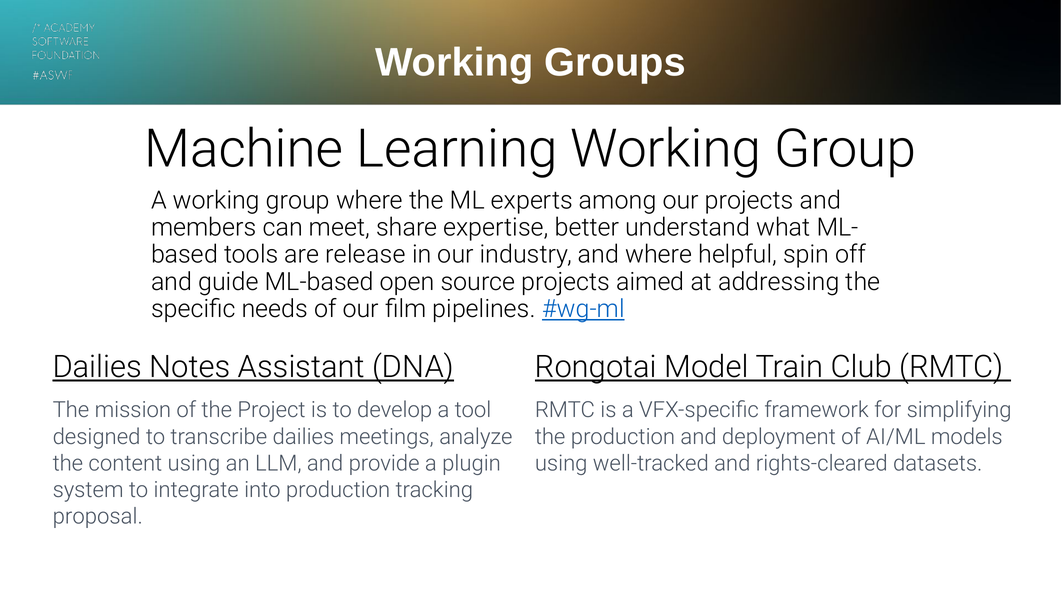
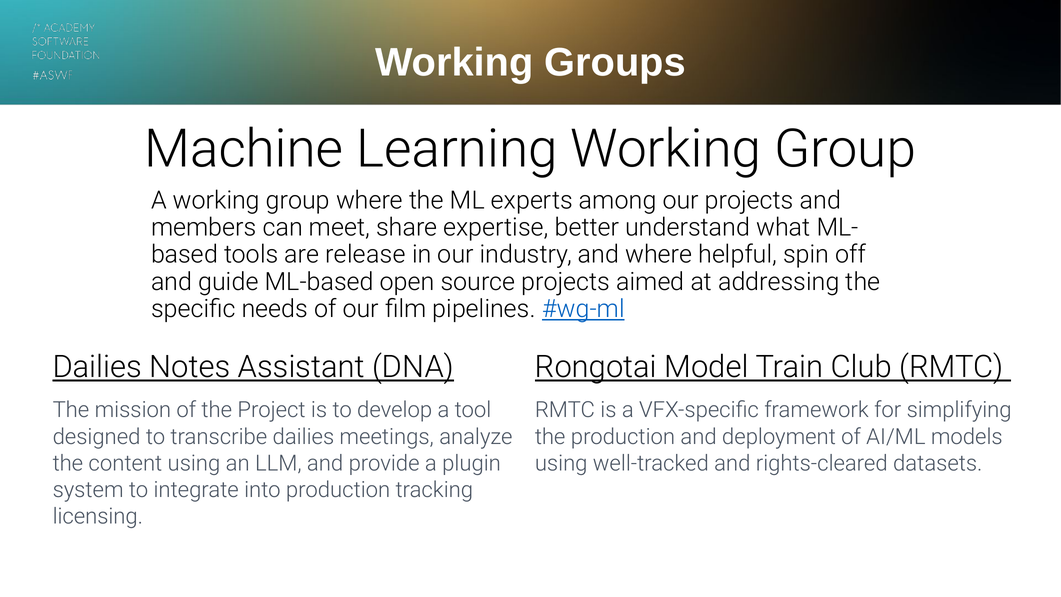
proposal: proposal -> licensing (98, 516)
